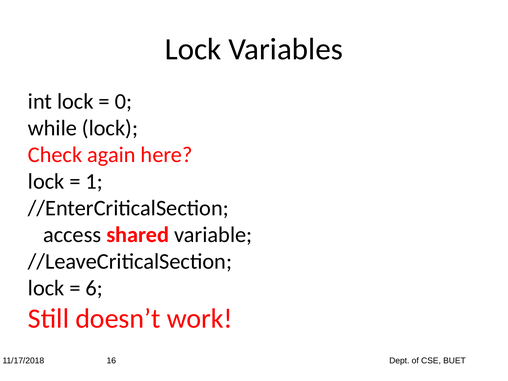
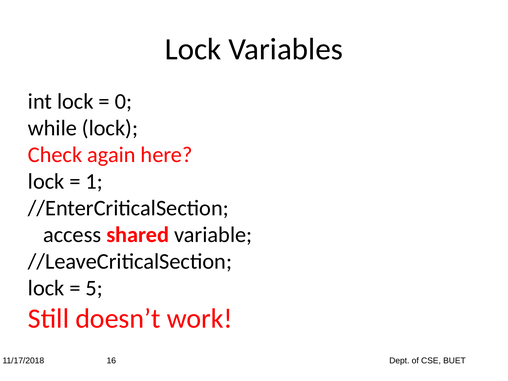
6: 6 -> 5 (94, 288)
